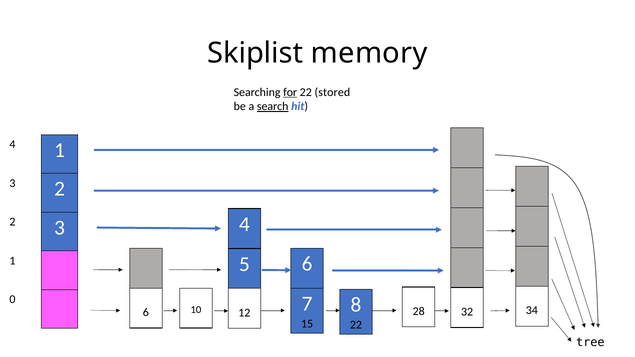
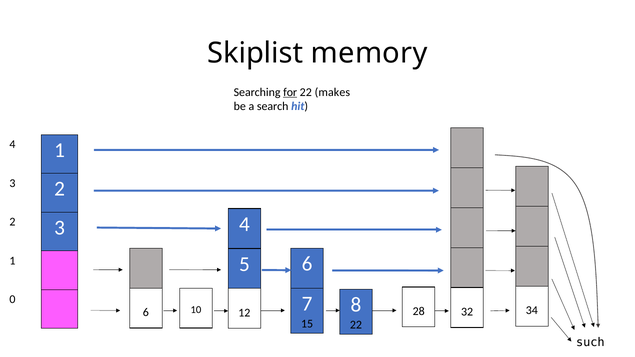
stored: stored -> makes (332, 92)
search underline: present -> none (273, 107)
tree: tree -> such (590, 343)
